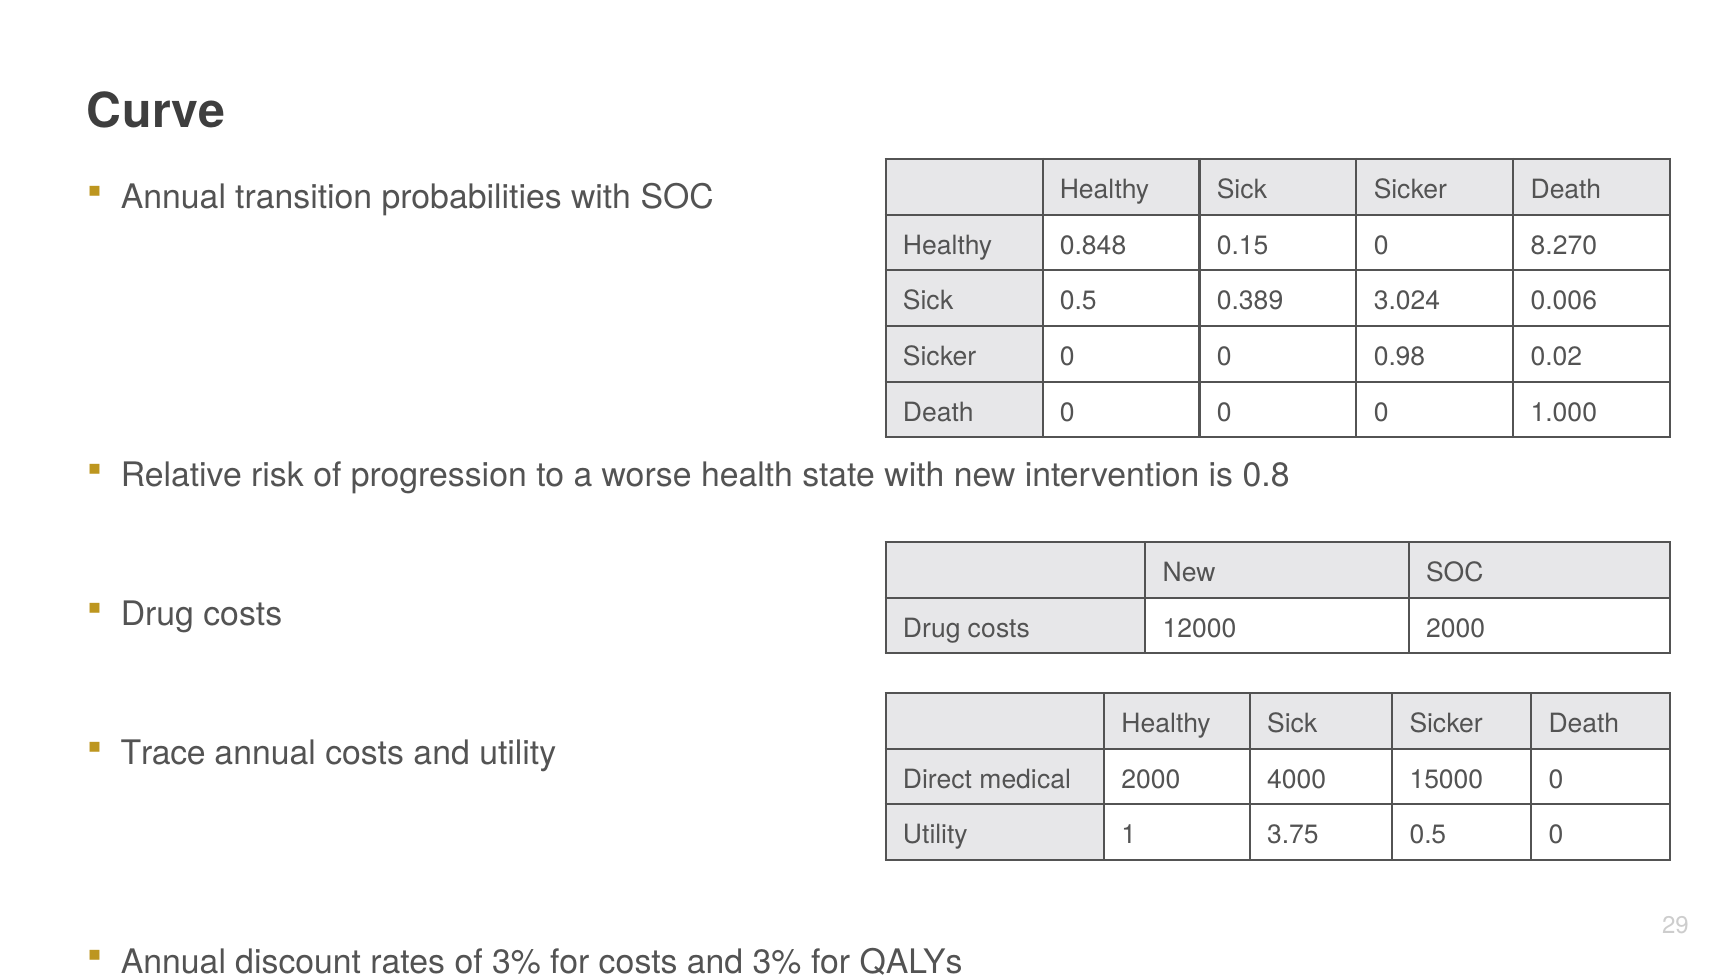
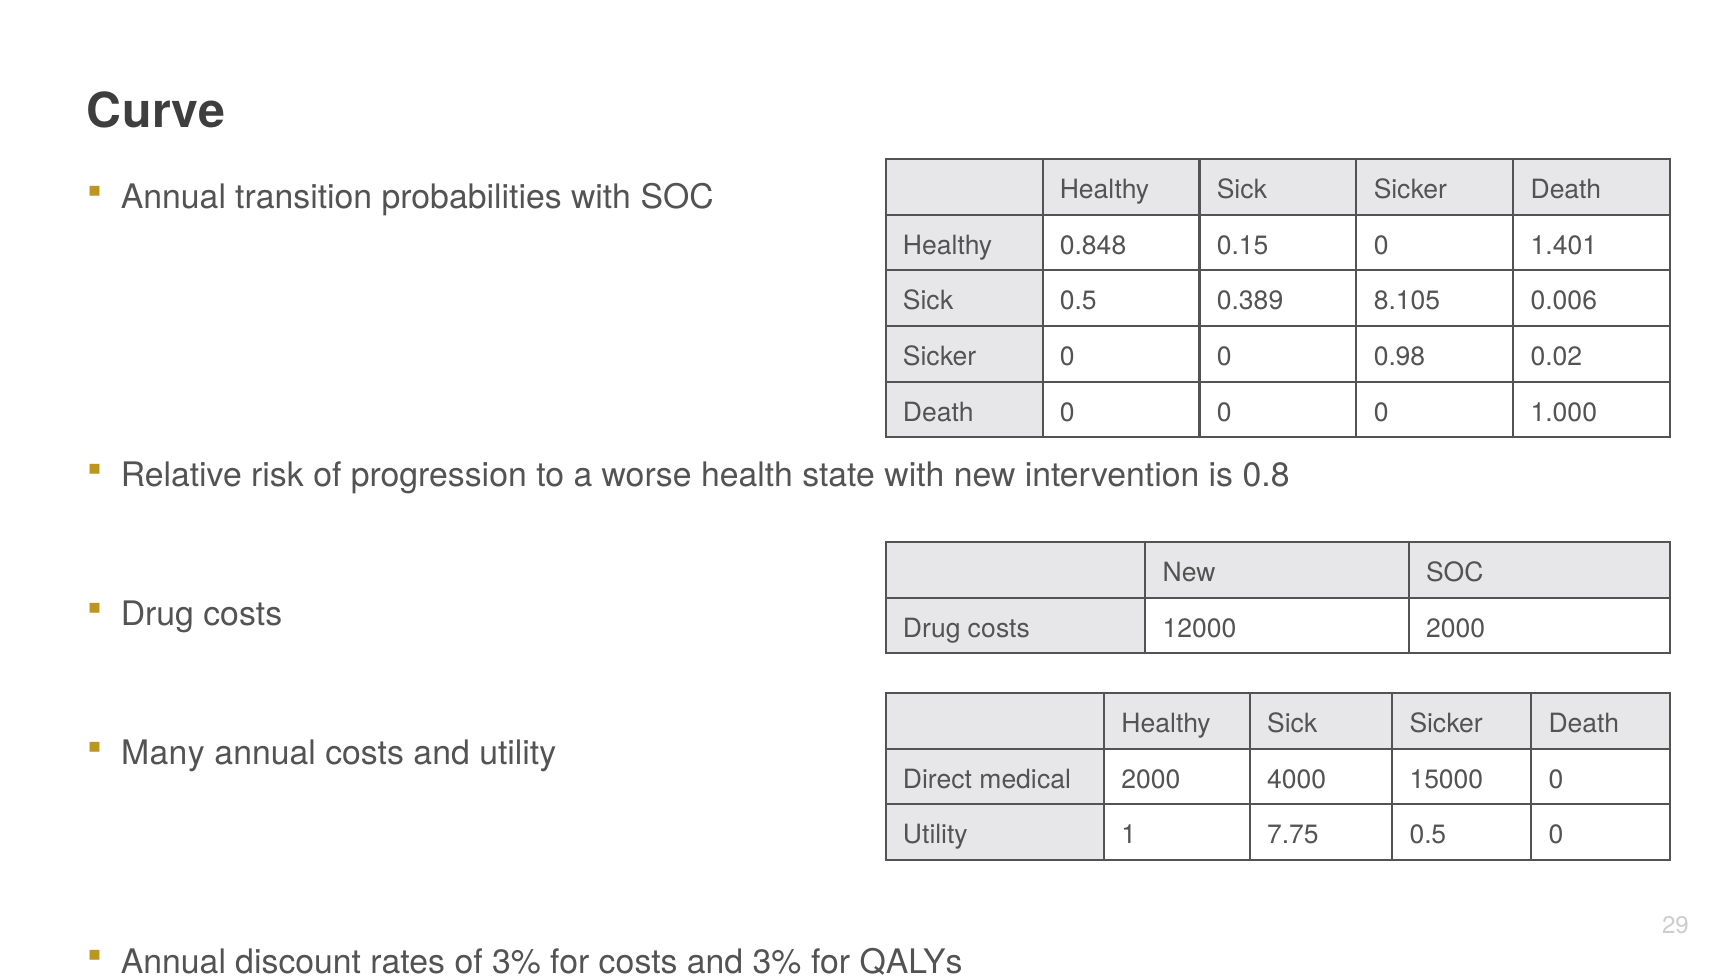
8.270: 8.270 -> 1.401 (1564, 245)
3.024: 3.024 -> 8.105 (1407, 301)
Trace: Trace -> Many (163, 753)
3.75: 3.75 -> 7.75 (1293, 835)
